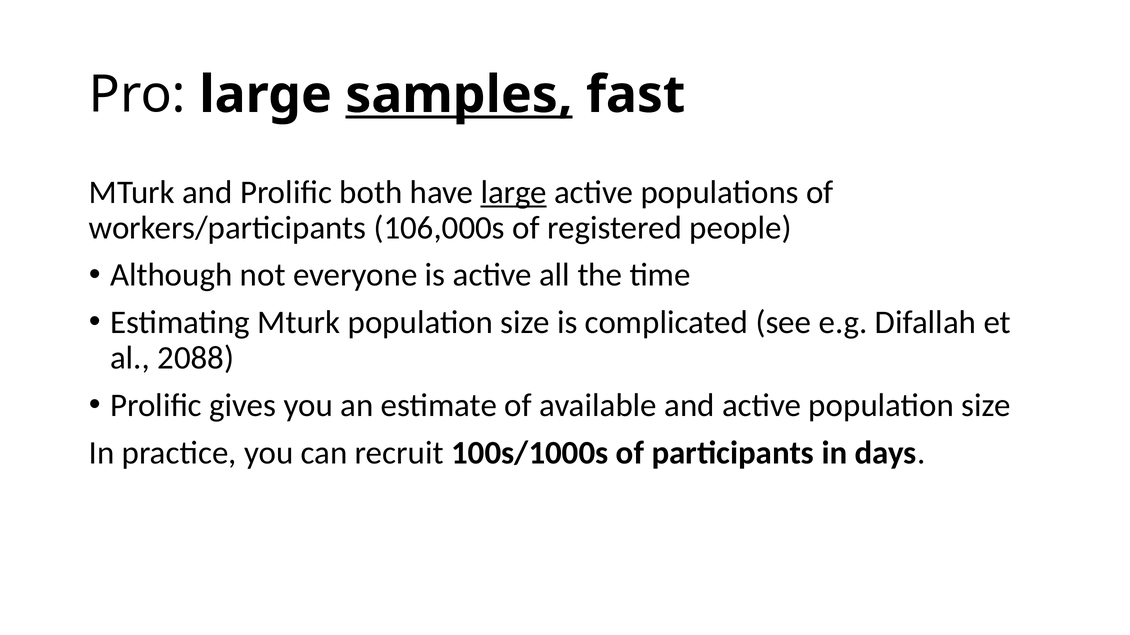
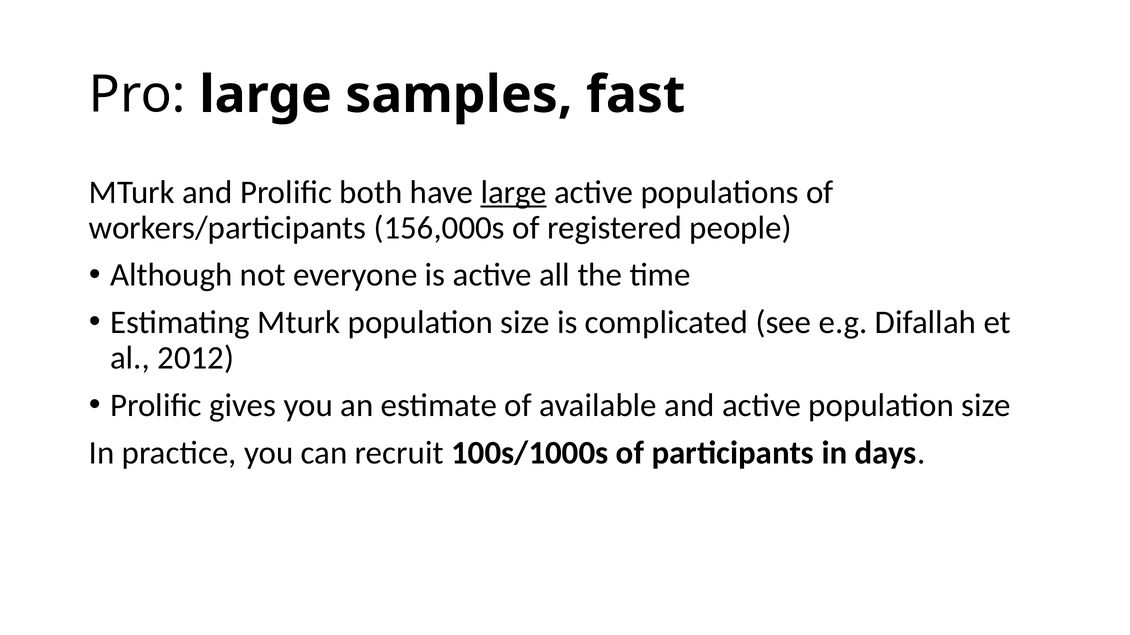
samples underline: present -> none (459, 95)
106,000s: 106,000s -> 156,000s (439, 228)
2088: 2088 -> 2012 (196, 358)
